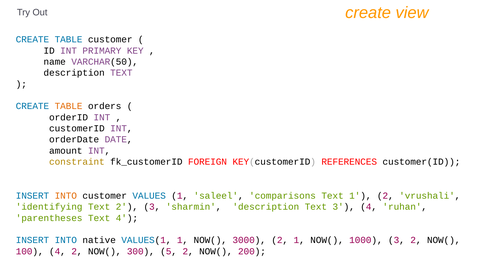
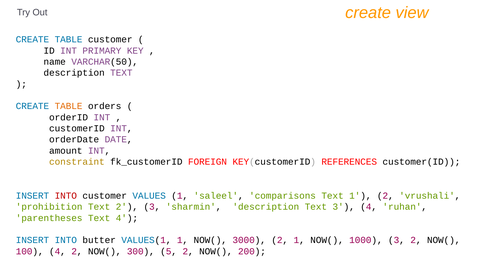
INTO colour: orange -> red (66, 196)
identifying: identifying -> prohibition (49, 207)
native: native -> butter (99, 240)
